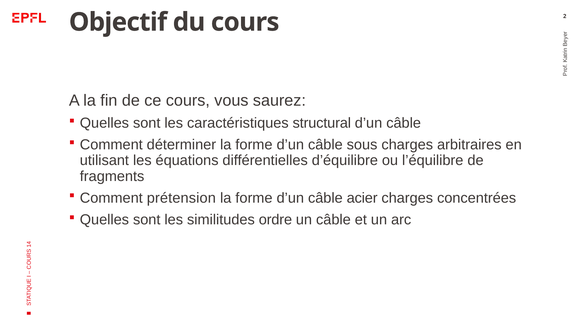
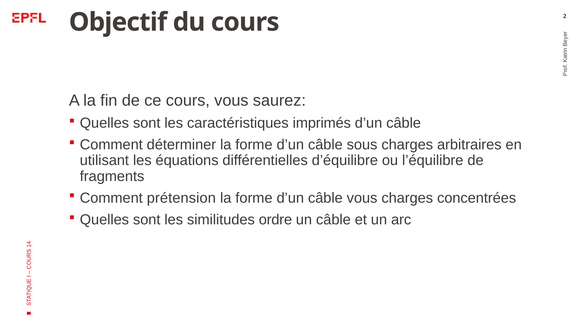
structural: structural -> imprimés (322, 123)
câble acier: acier -> vous (362, 198)
